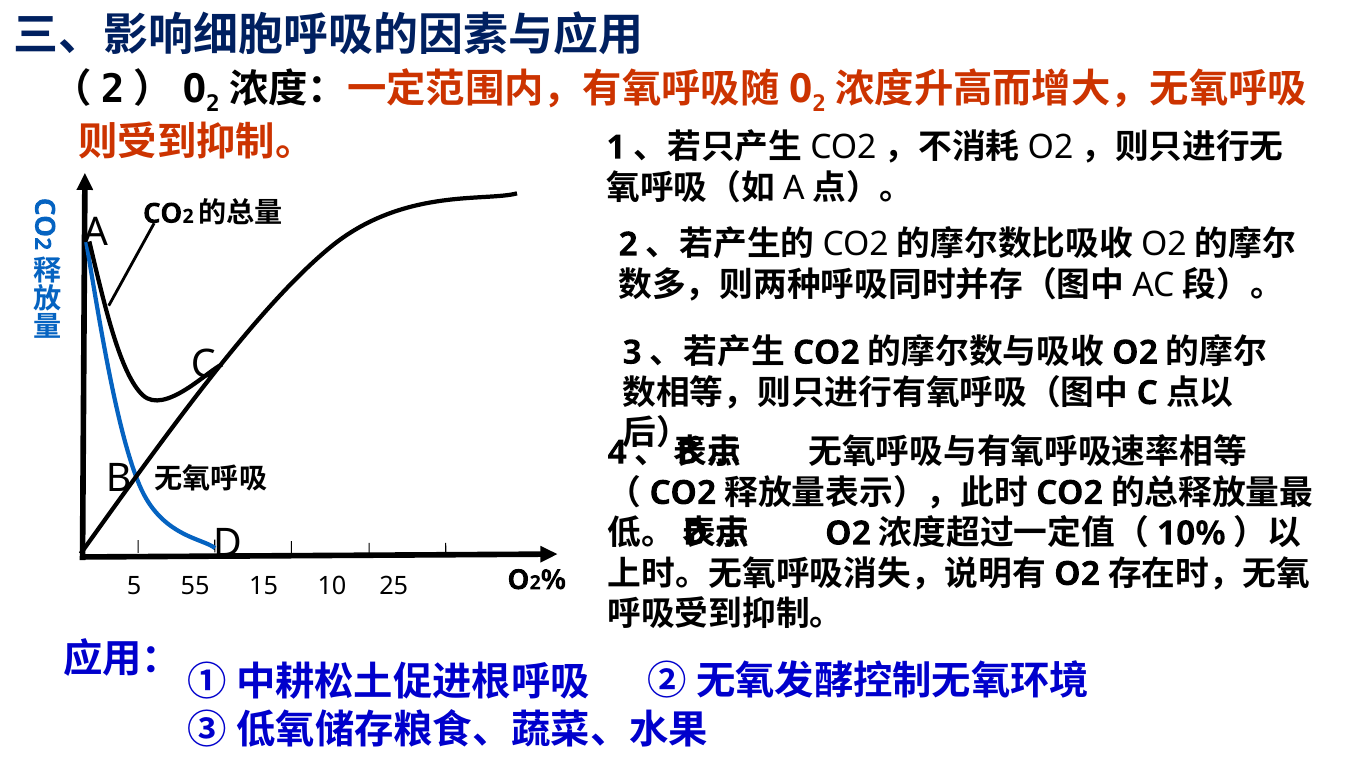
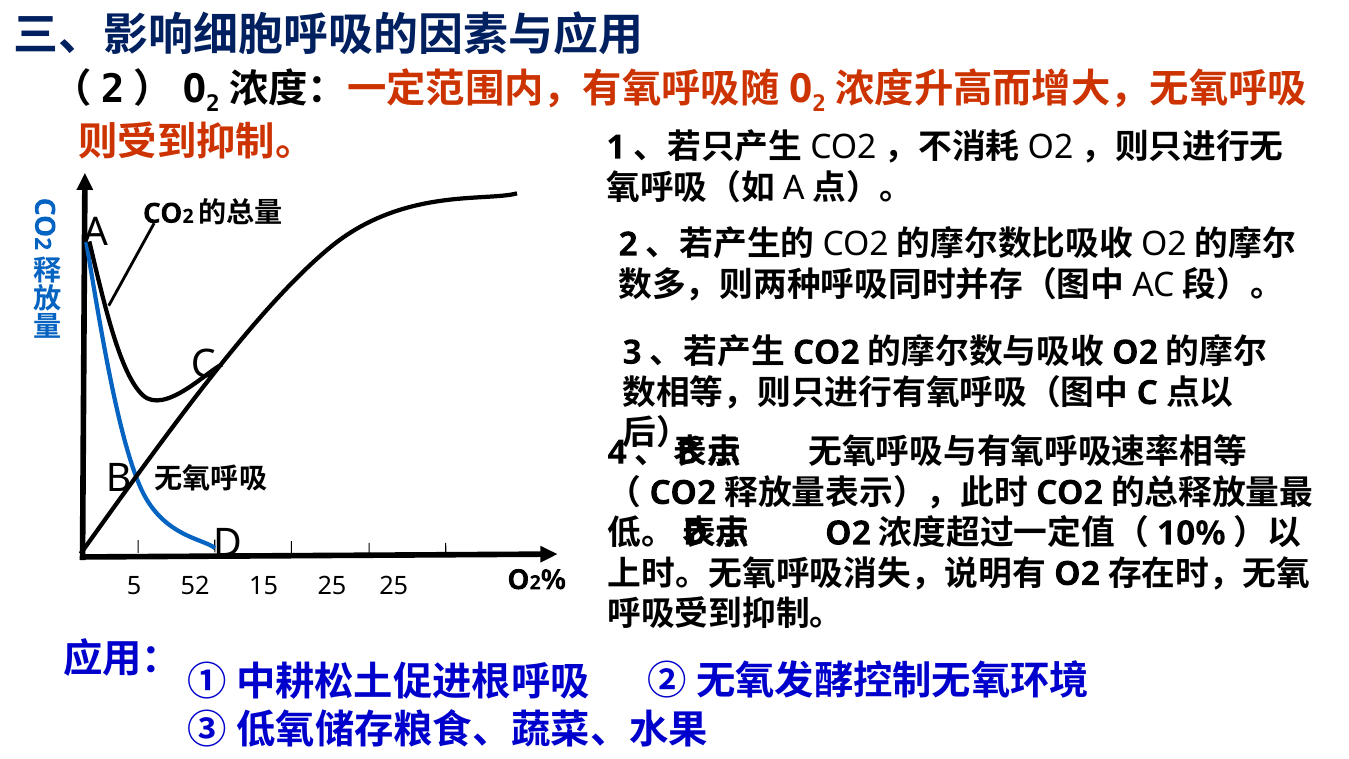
55: 55 -> 52 (195, 586)
15 10: 10 -> 25 (332, 586)
